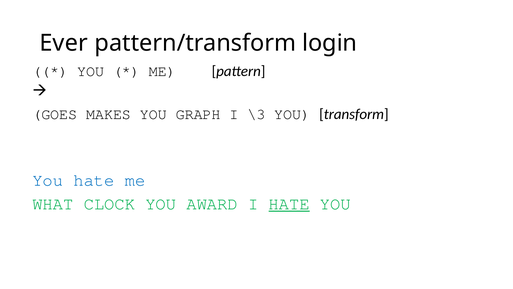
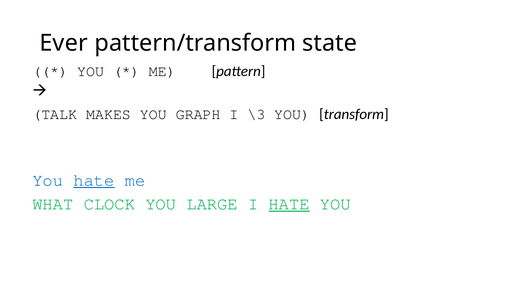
login: login -> state (330, 43)
GOES: GOES -> TALK (55, 114)
hate underline: none -> present (94, 180)
AWARD: AWARD -> LARGE (212, 204)
